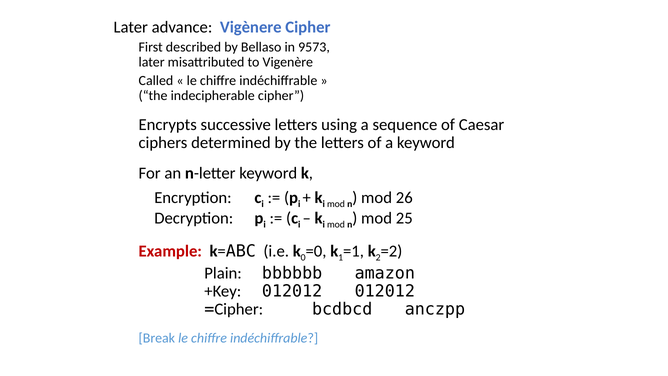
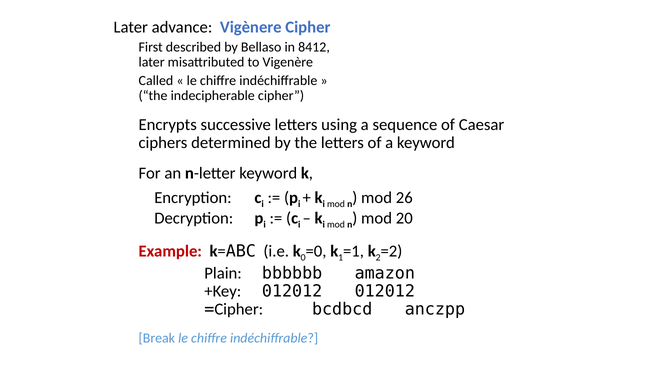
9573: 9573 -> 8412 (314, 47)
25: 25 -> 20 (404, 218)
